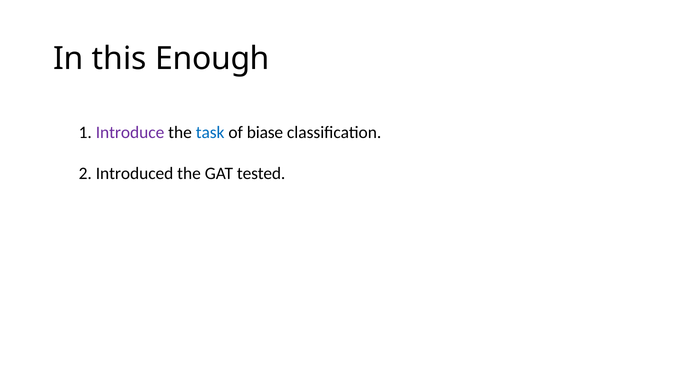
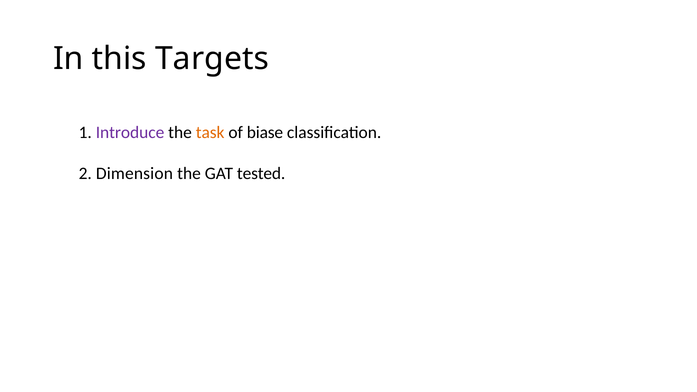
Enough: Enough -> Targets (212, 59)
task colour: blue -> orange (210, 133)
Introduced: Introduced -> Dimension (134, 173)
